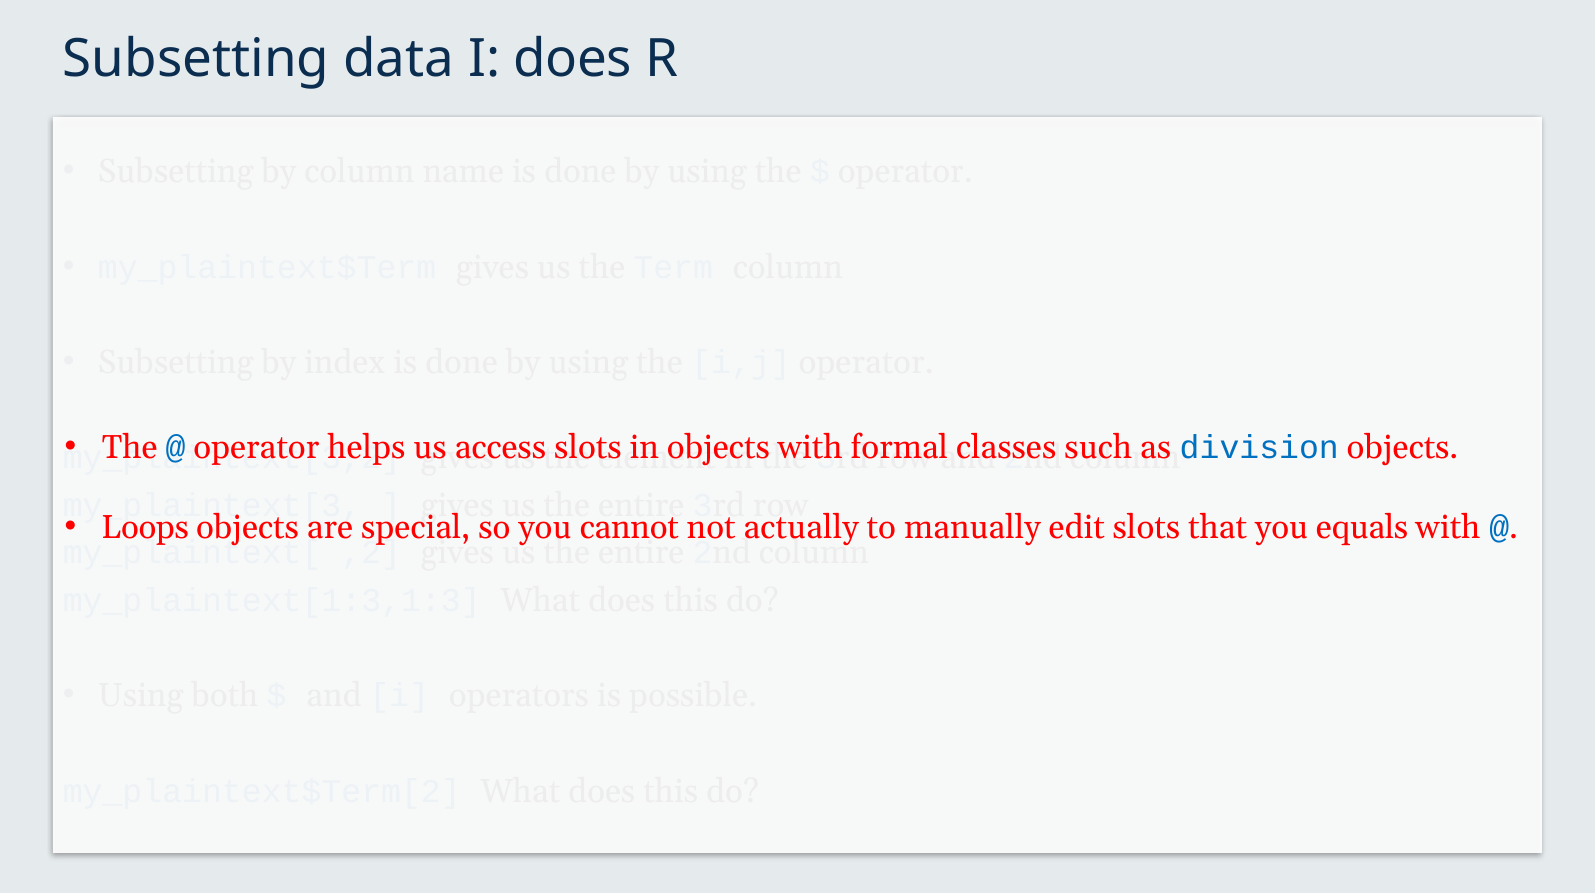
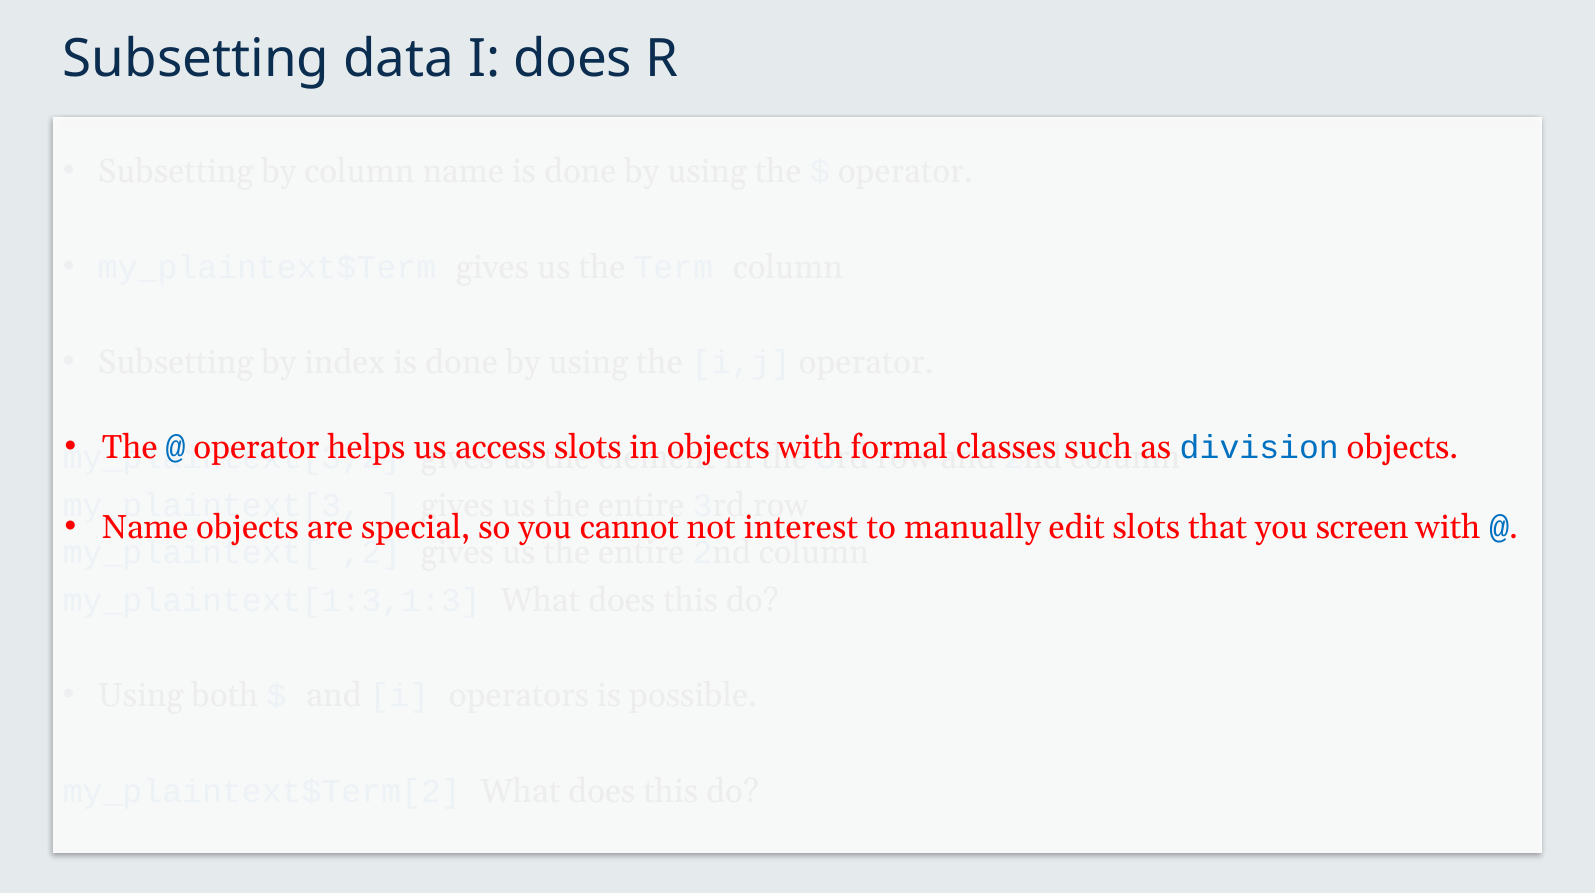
Loops: Loops -> Name (145, 527)
actually: actually -> interest (801, 527)
equals: equals -> screen (1362, 527)
